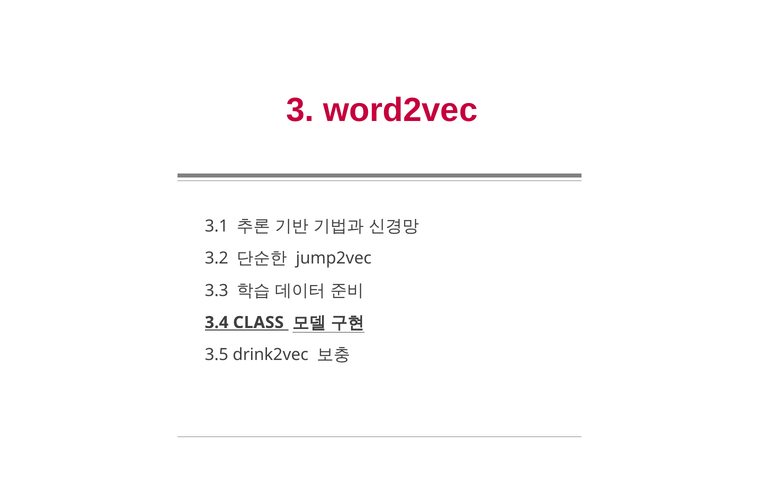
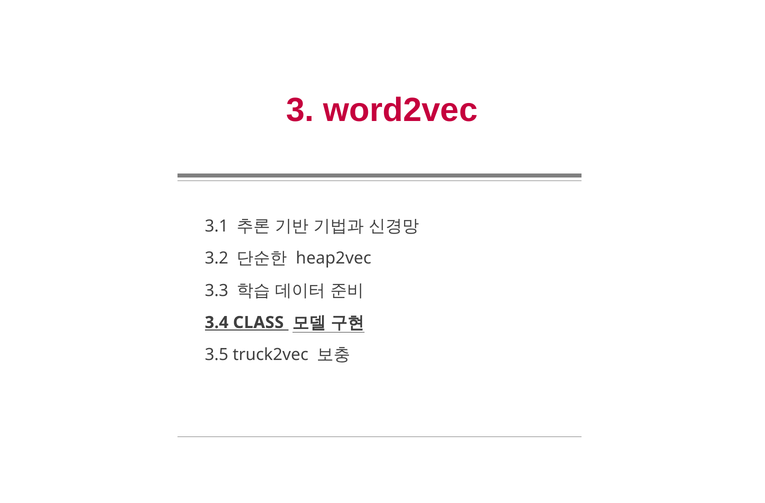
jump2vec: jump2vec -> heap2vec (334, 258)
drink2vec: drink2vec -> truck2vec (271, 354)
